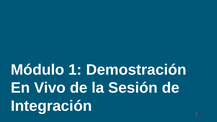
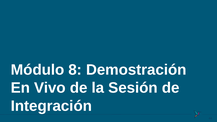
1: 1 -> 8 (75, 70)
